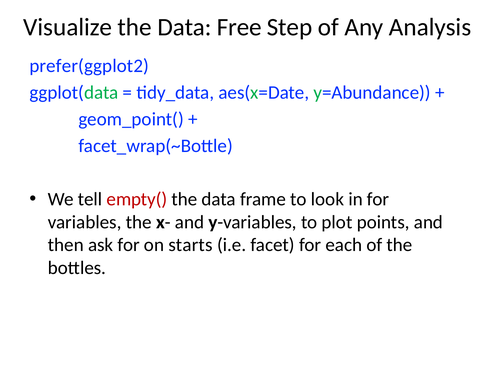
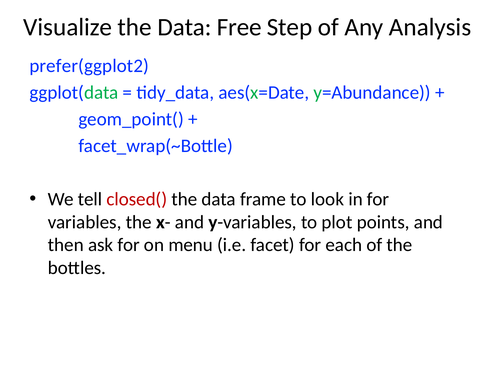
empty(: empty( -> closed( (137, 199)
starts: starts -> menu (191, 245)
